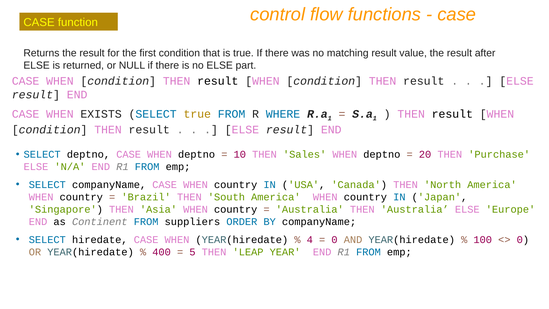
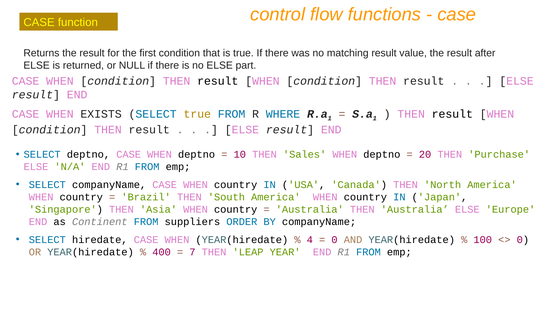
5: 5 -> 7 (192, 252)
